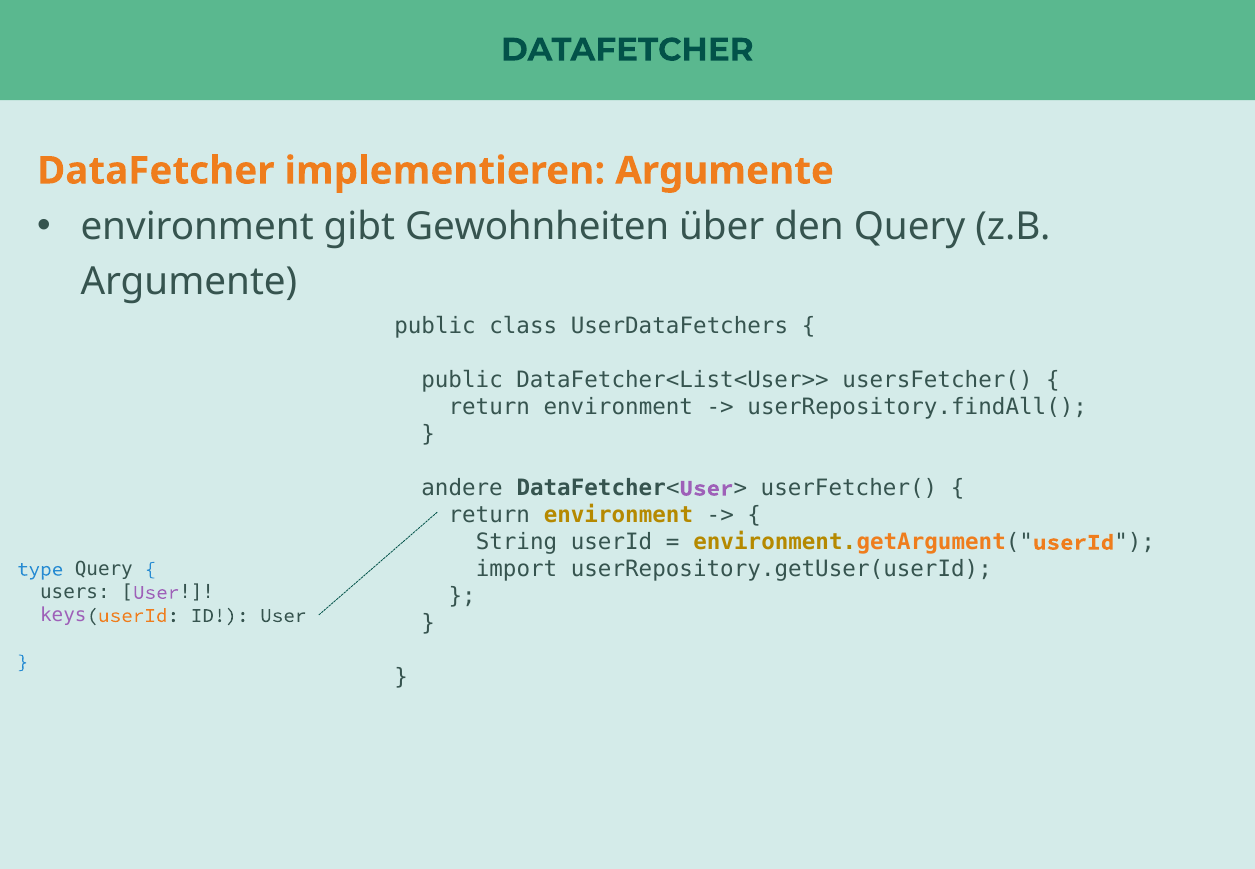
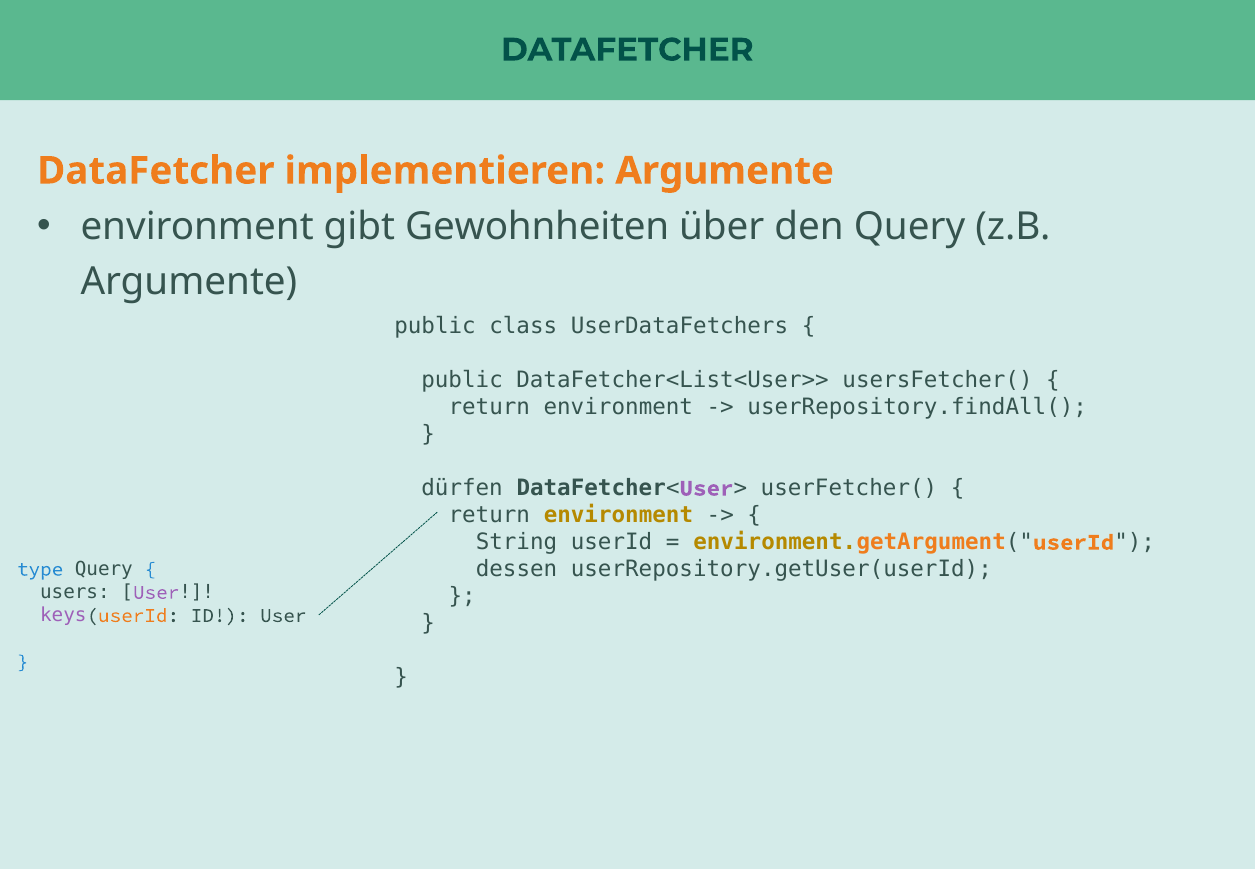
andere: andere -> dürfen (462, 488)
import: import -> dessen (517, 569)
